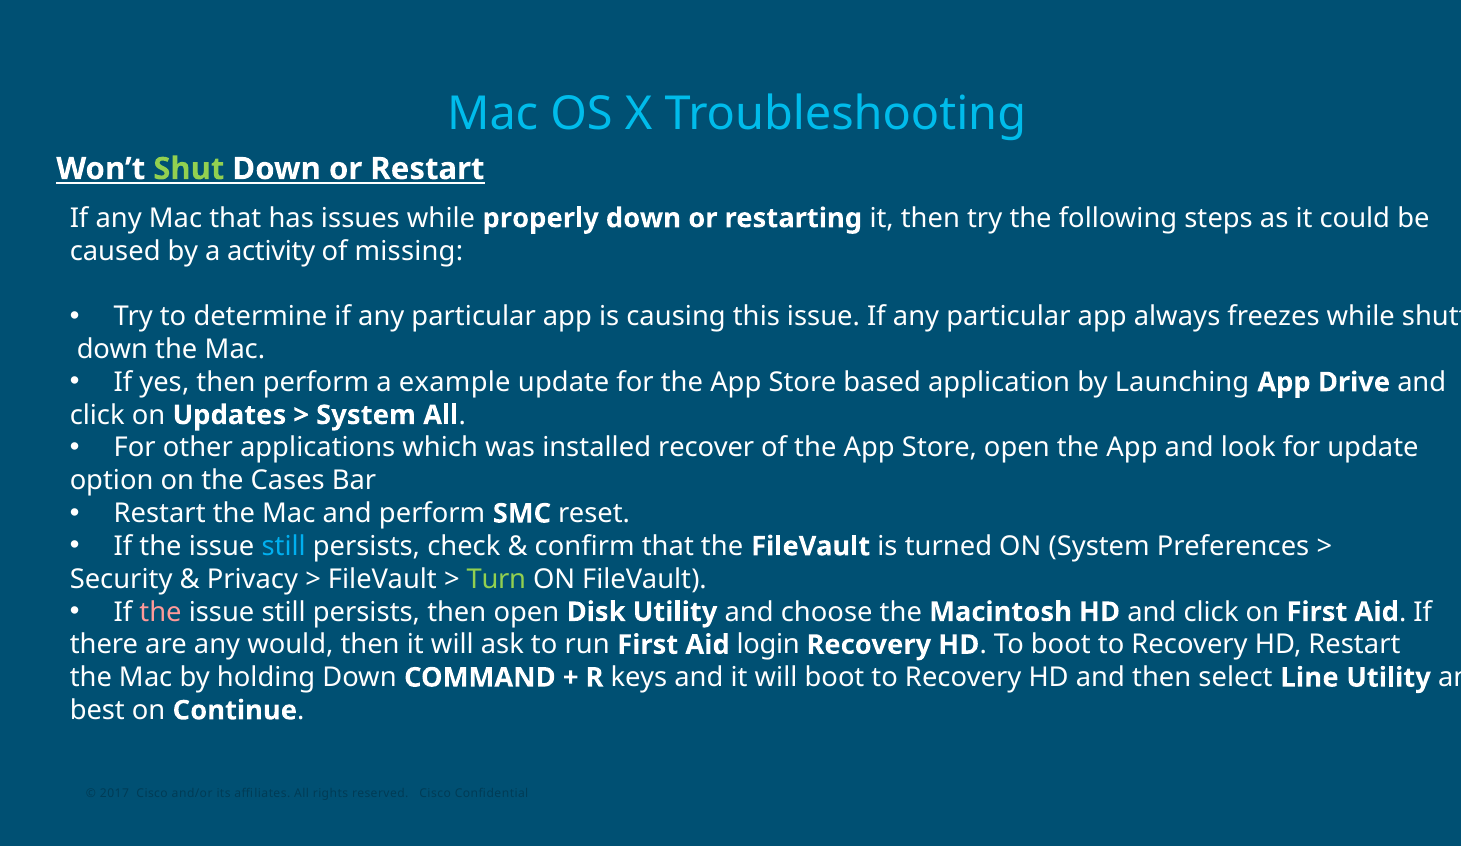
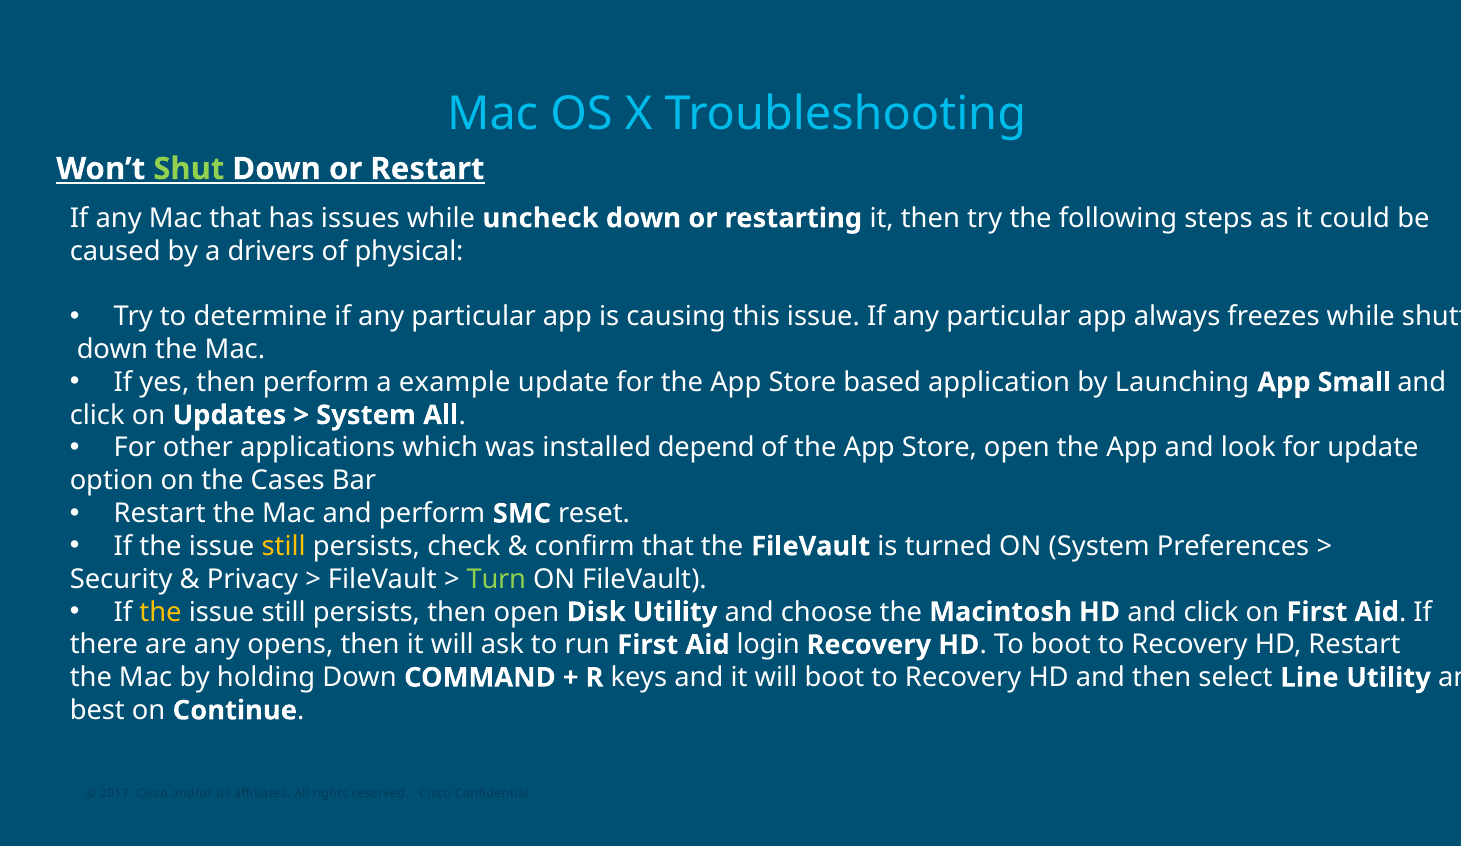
properly: properly -> uncheck (541, 218)
activity: activity -> drivers (271, 251)
missing: missing -> physical (409, 251)
Drive: Drive -> Small (1354, 382)
recover: recover -> depend (706, 448)
still colour: light blue -> yellow (284, 546)
the colour: pink -> yellow (161, 612)
would: would -> opens (290, 645)
